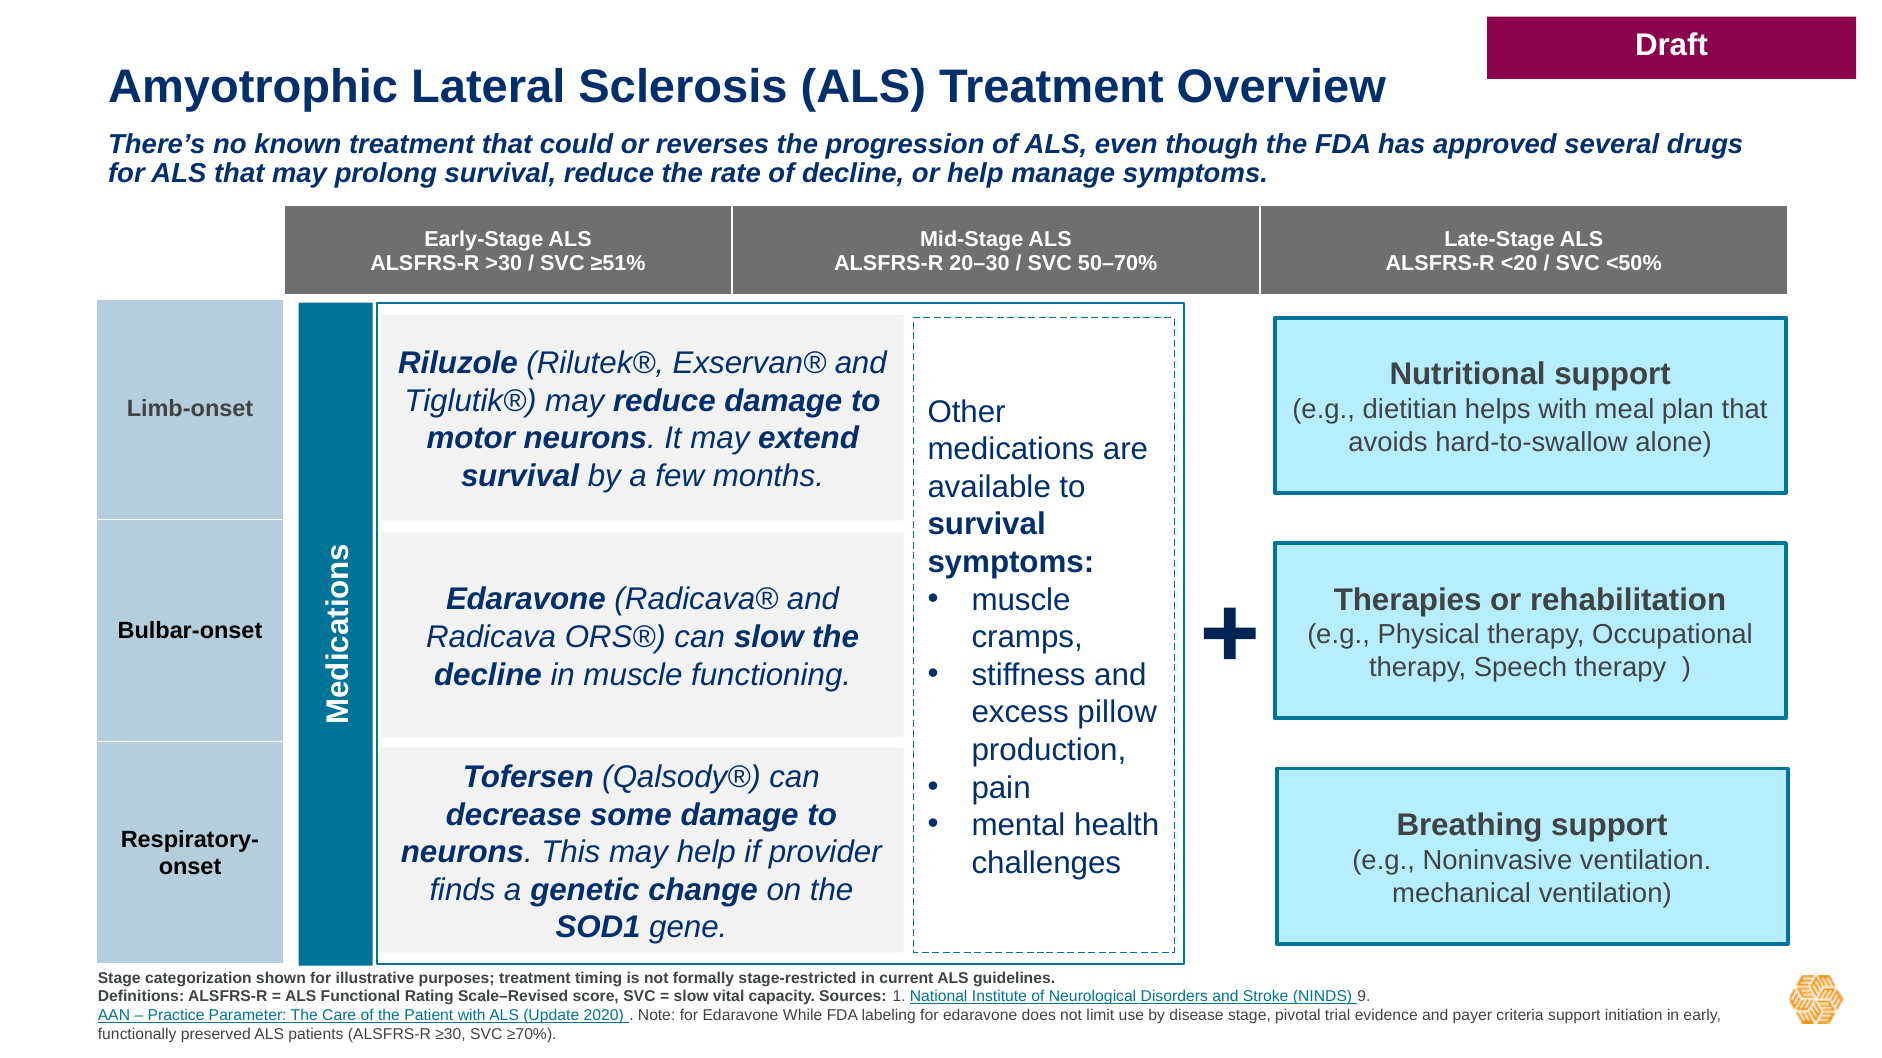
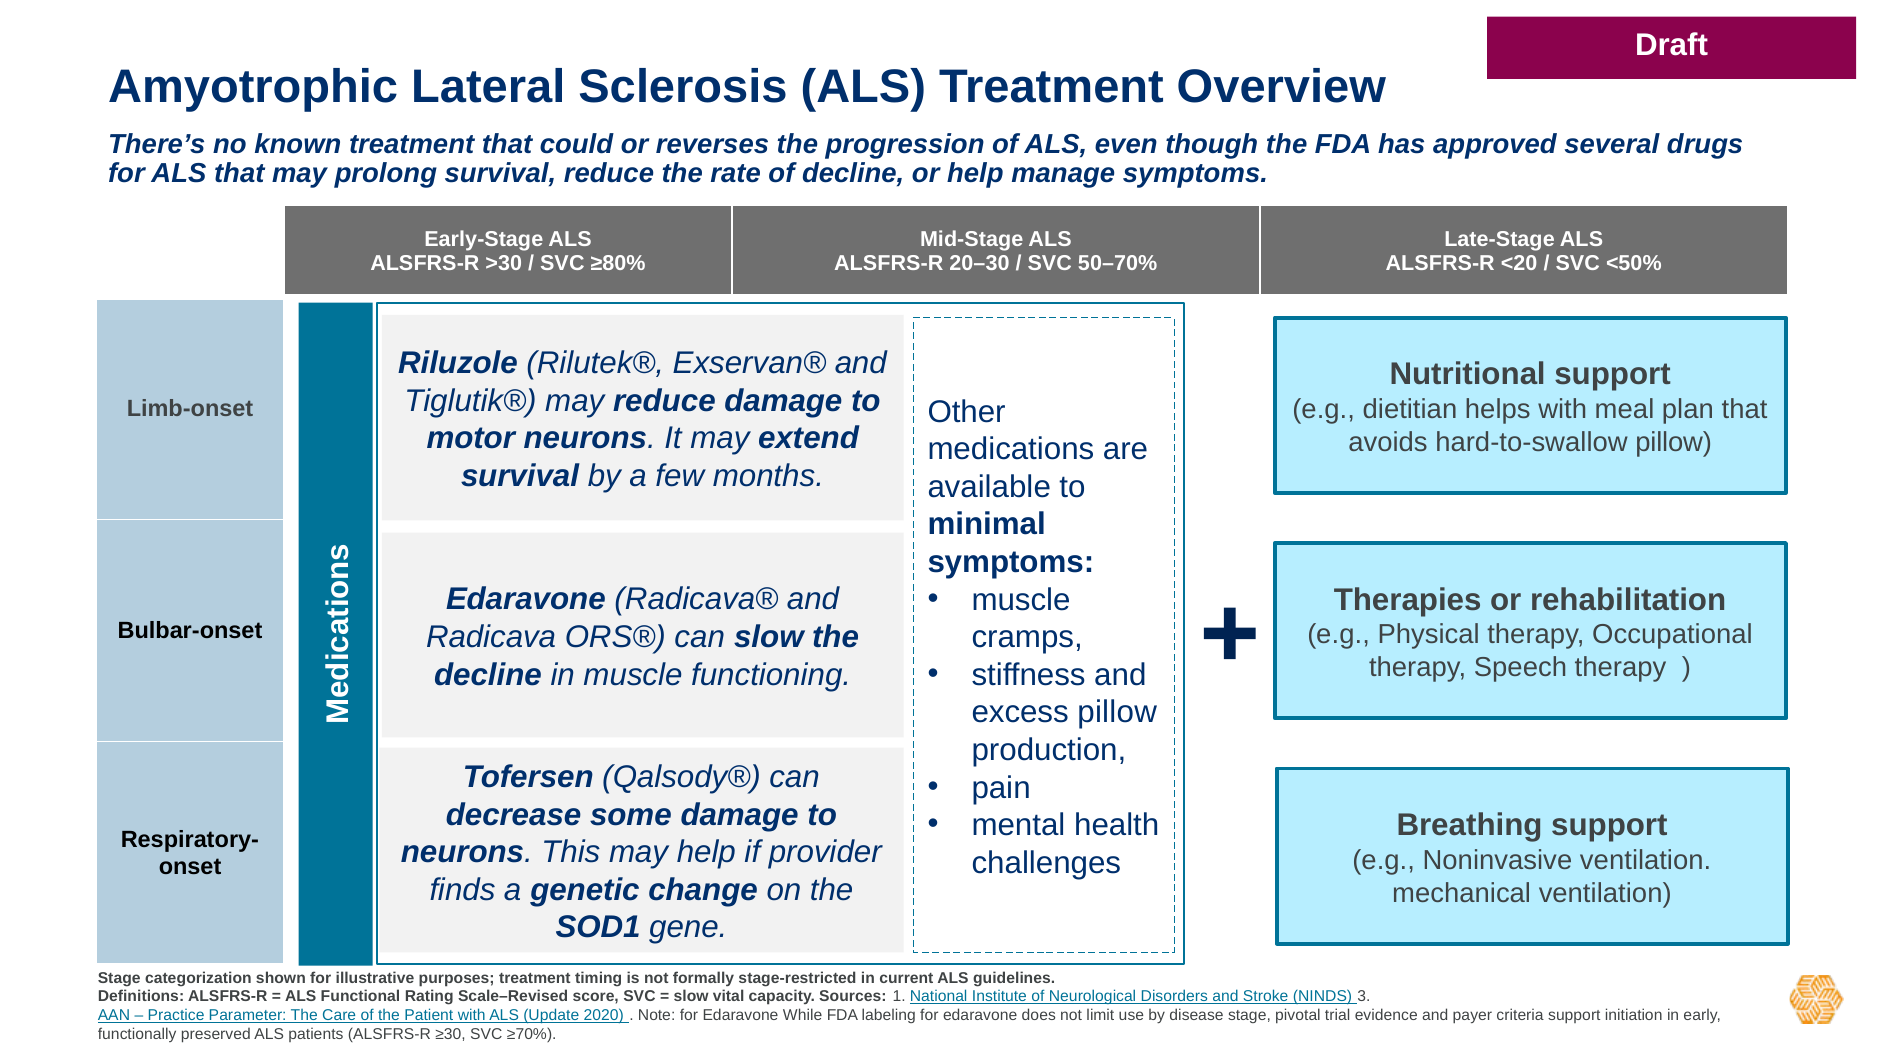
≥51%: ≥51% -> ≥80% (618, 264)
hard-to-swallow alone: alone -> pillow (1674, 443)
survival: survival -> minimal (987, 525)
9: 9 -> 3 (1364, 997)
